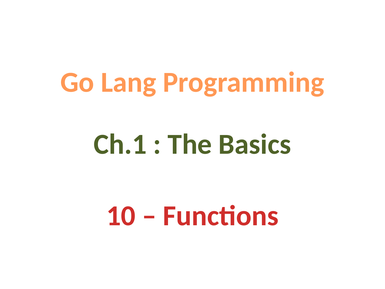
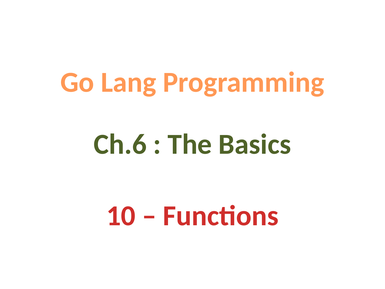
Ch.1: Ch.1 -> Ch.6 (120, 144)
